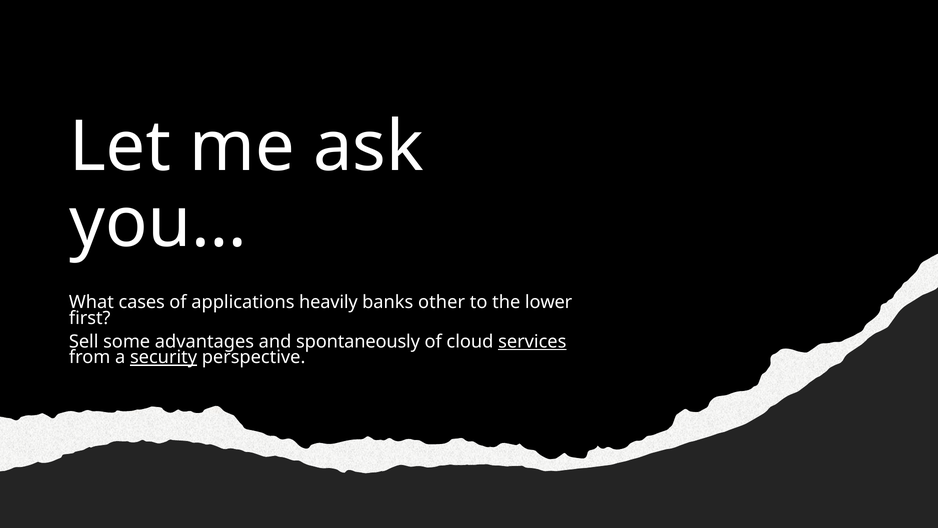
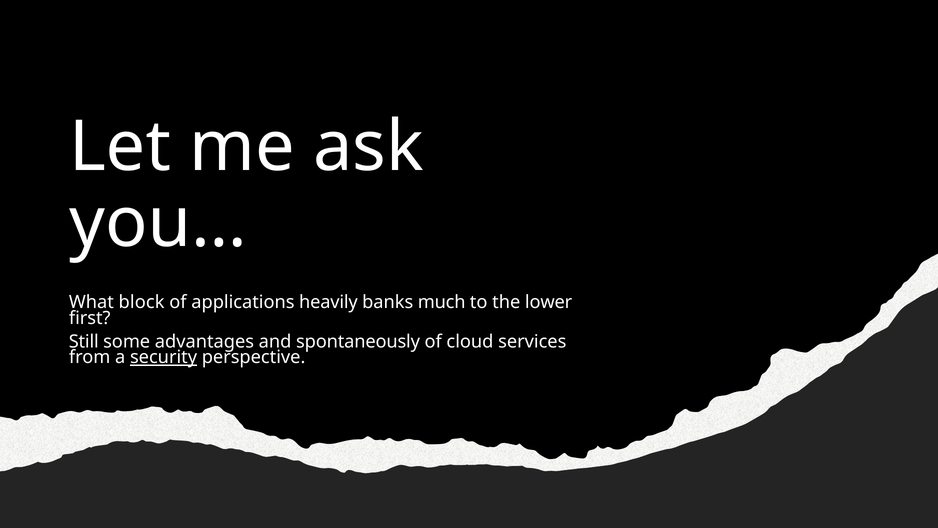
cases: cases -> block (142, 302)
other: other -> much (442, 302)
Sell: Sell -> Still (84, 341)
services underline: present -> none (532, 341)
